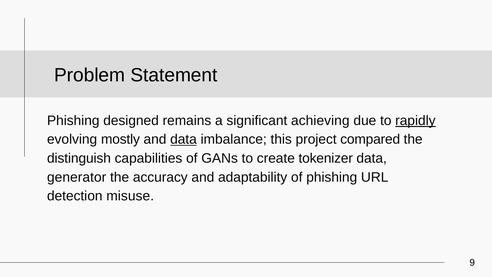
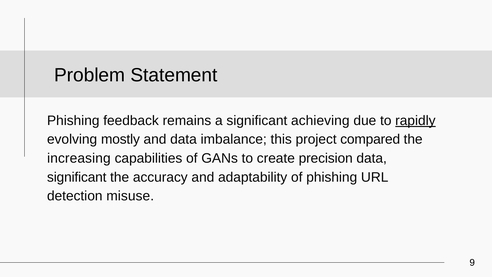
designed: designed -> feedback (131, 120)
data underline: present -> none (183, 139)
distinguish: distinguish -> increasing (79, 158)
tokenizer: tokenizer -> precision (326, 158)
generator: generator -> significant (77, 177)
